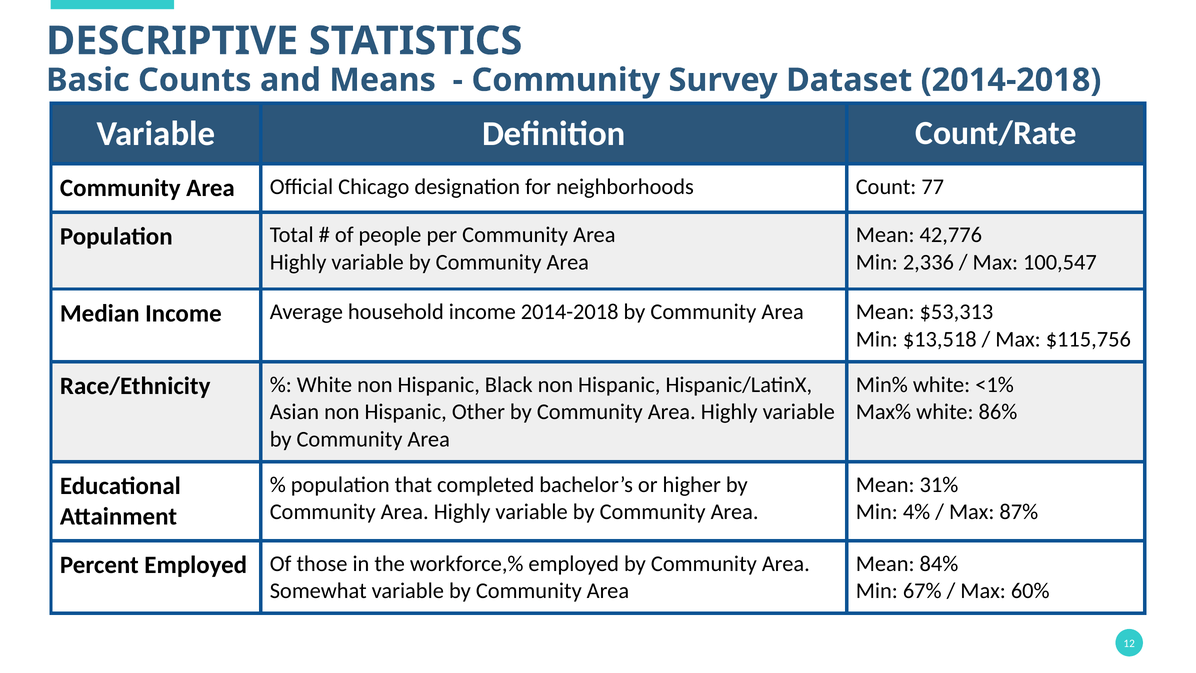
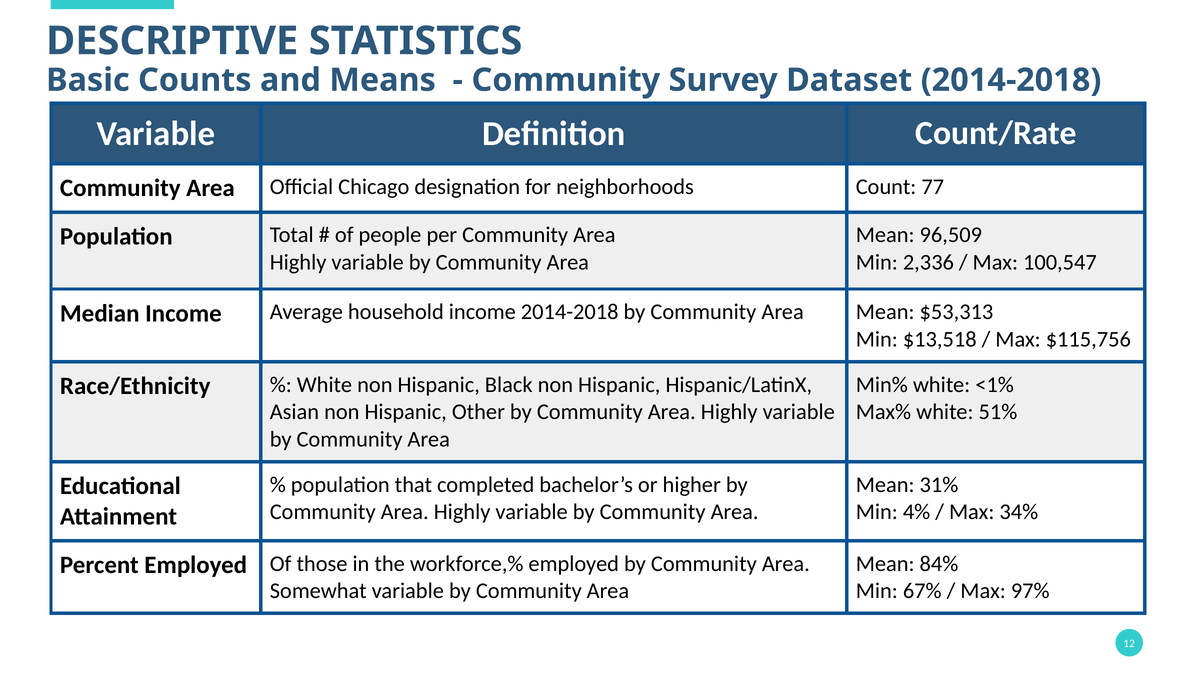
42,776: 42,776 -> 96,509 (951, 235)
86%: 86% -> 51% (998, 412)
87%: 87% -> 34% (1019, 512)
60%: 60% -> 97% (1030, 591)
